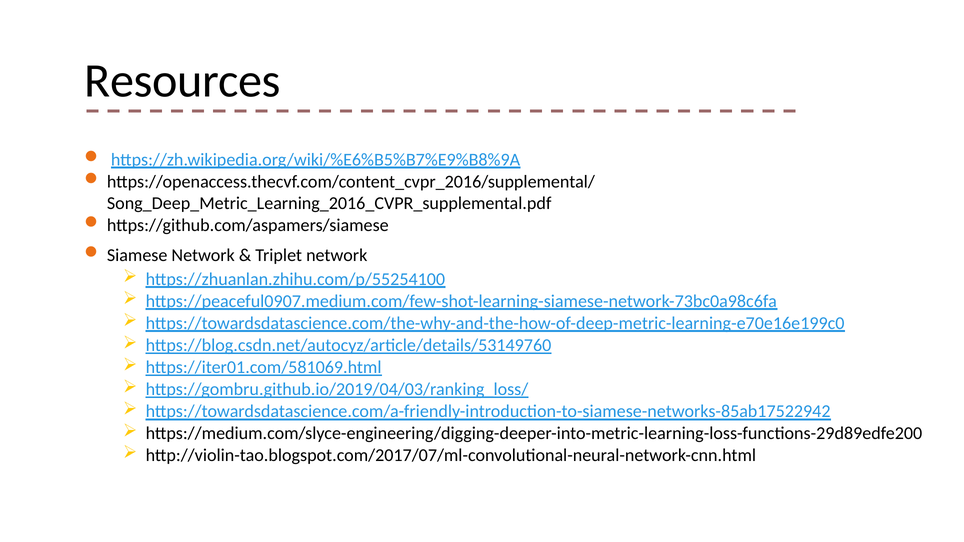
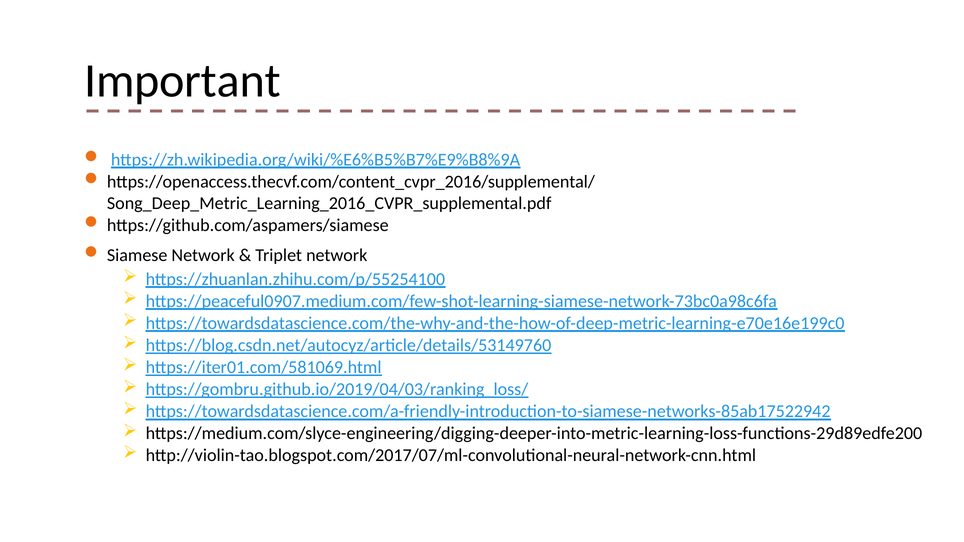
Resources: Resources -> Important (183, 81)
